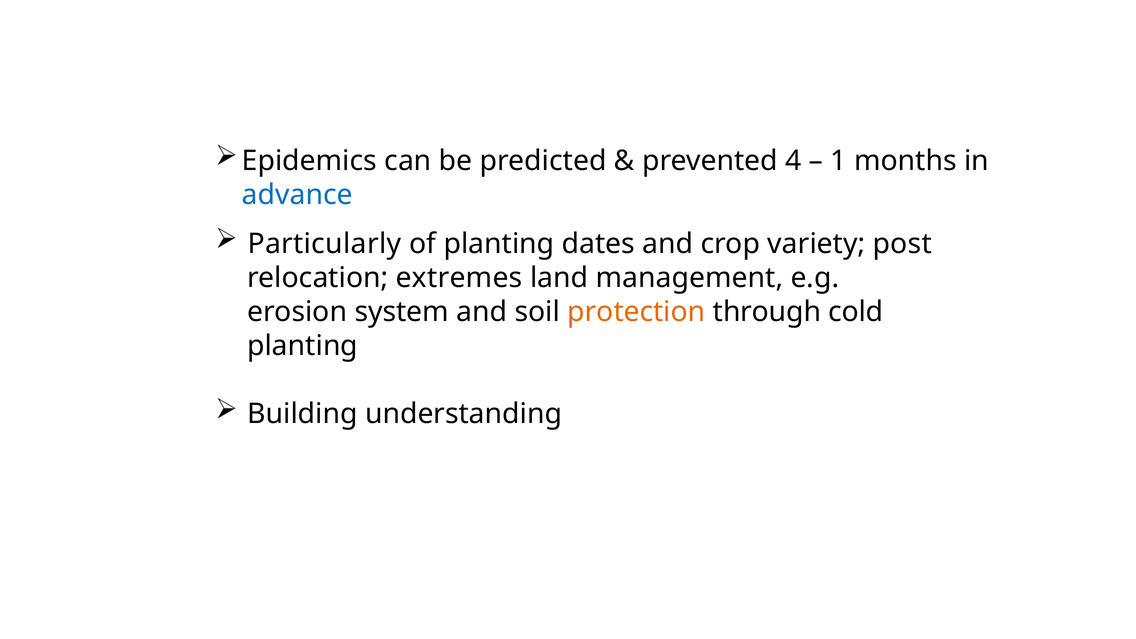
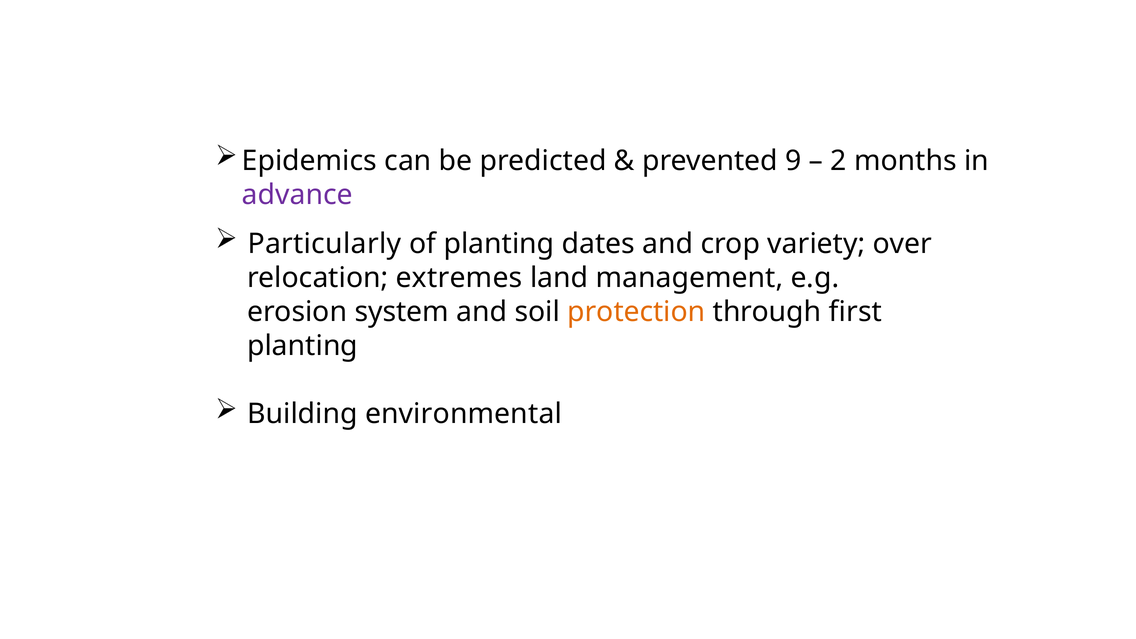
4: 4 -> 9 (793, 161)
1: 1 -> 2 (839, 161)
advance colour: blue -> purple (297, 195)
post: post -> over (902, 244)
cold: cold -> first (855, 312)
understanding: understanding -> environmental (463, 414)
